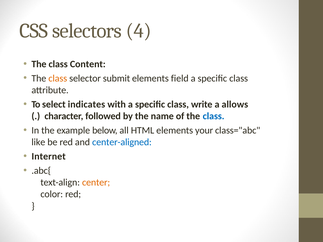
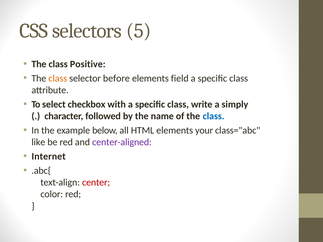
4: 4 -> 5 (139, 31)
Content: Content -> Positive (88, 64)
submit: submit -> before (116, 78)
indicates: indicates -> checkbox (87, 104)
allows: allows -> simply (235, 104)
center-aligned colour: blue -> purple (122, 142)
center colour: orange -> red (96, 183)
